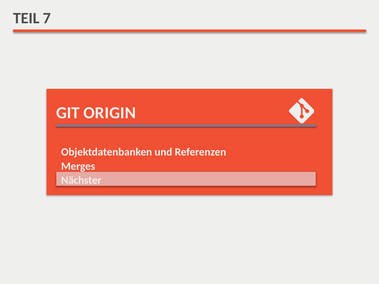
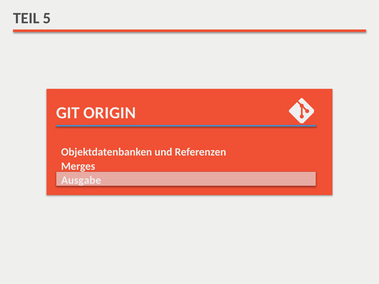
7: 7 -> 5 (47, 18)
Nächster: Nächster -> Ausgabe (81, 180)
